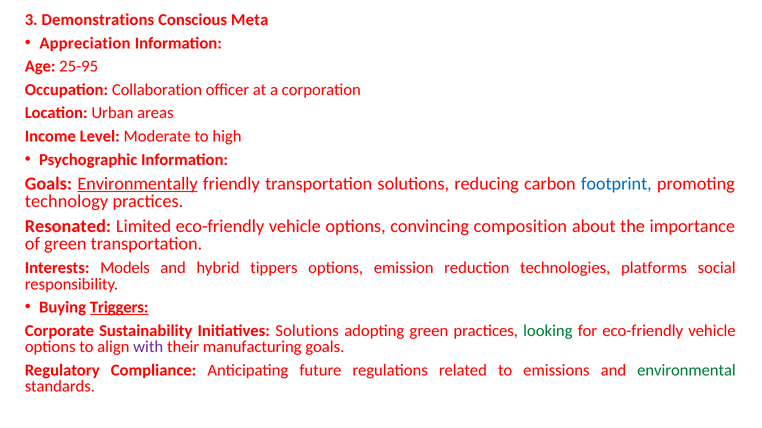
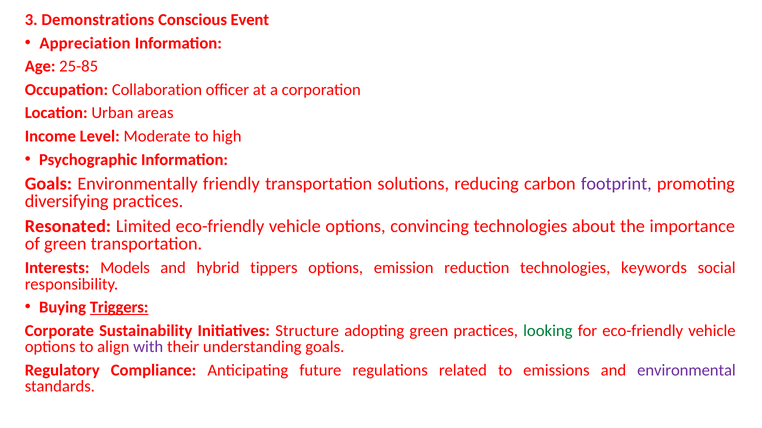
Meta: Meta -> Event (250, 20)
25-95: 25-95 -> 25-85 (79, 66)
Environmentally underline: present -> none (138, 184)
footprint colour: blue -> purple (616, 184)
technology: technology -> diversifying (67, 202)
convincing composition: composition -> technologies (520, 226)
platforms: platforms -> keywords (654, 268)
Initiatives Solutions: Solutions -> Structure (307, 331)
manufacturing: manufacturing -> understanding (252, 347)
environmental colour: green -> purple (686, 371)
